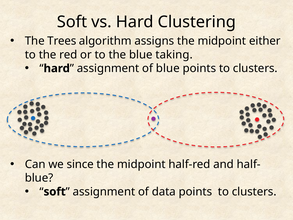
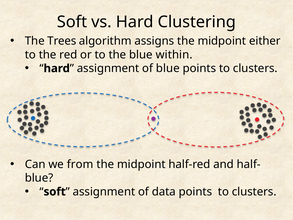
taking: taking -> within (174, 55)
since: since -> from (80, 164)
